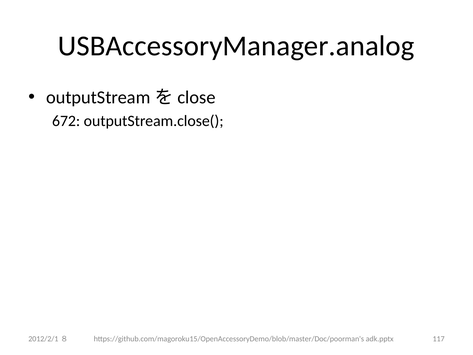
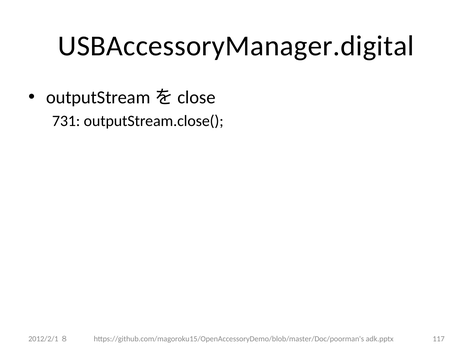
USBAccessoryManager.analog: USBAccessoryManager.analog -> USBAccessoryManager.digital (236, 46)
672: 672 -> 731 (66, 121)
